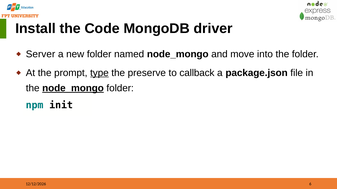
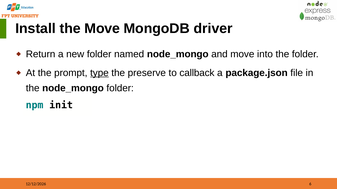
the Code: Code -> Move (102, 29)
Server: Server -> Return (41, 54)
node_mongo underline: present -> none (73, 88)
